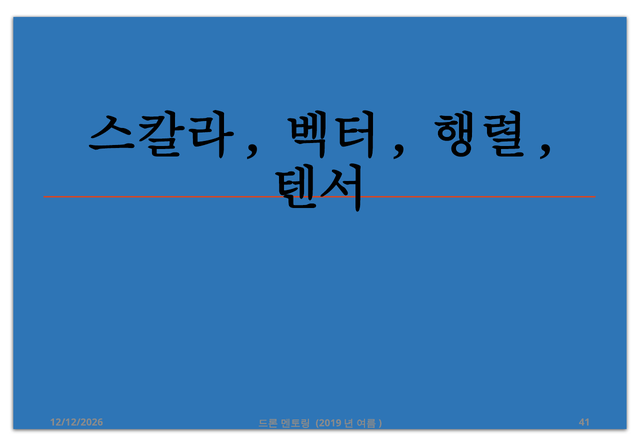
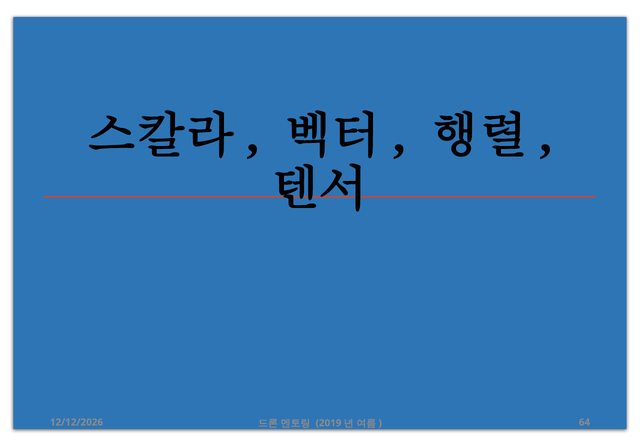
41: 41 -> 64 (584, 422)
